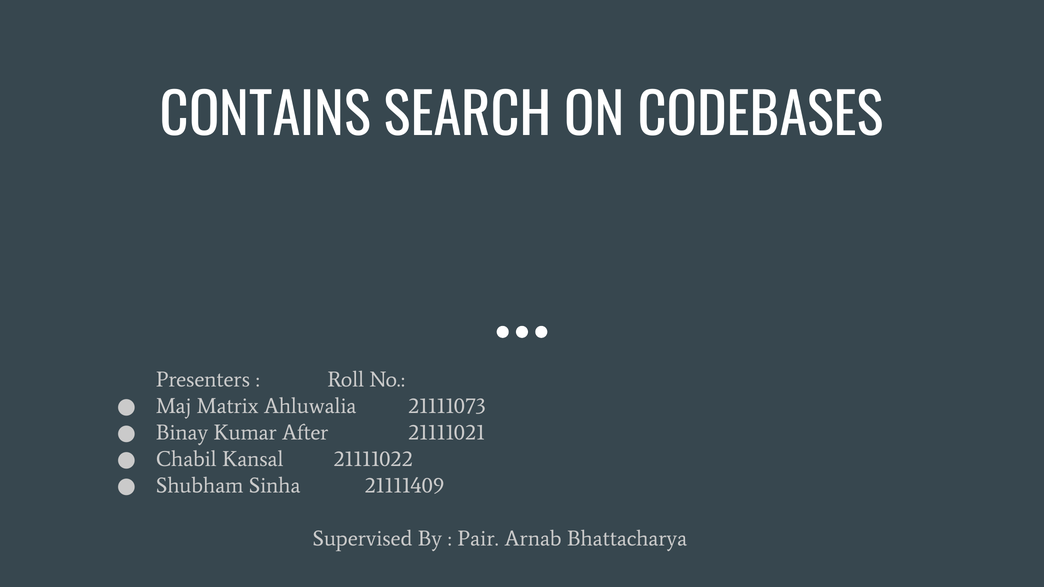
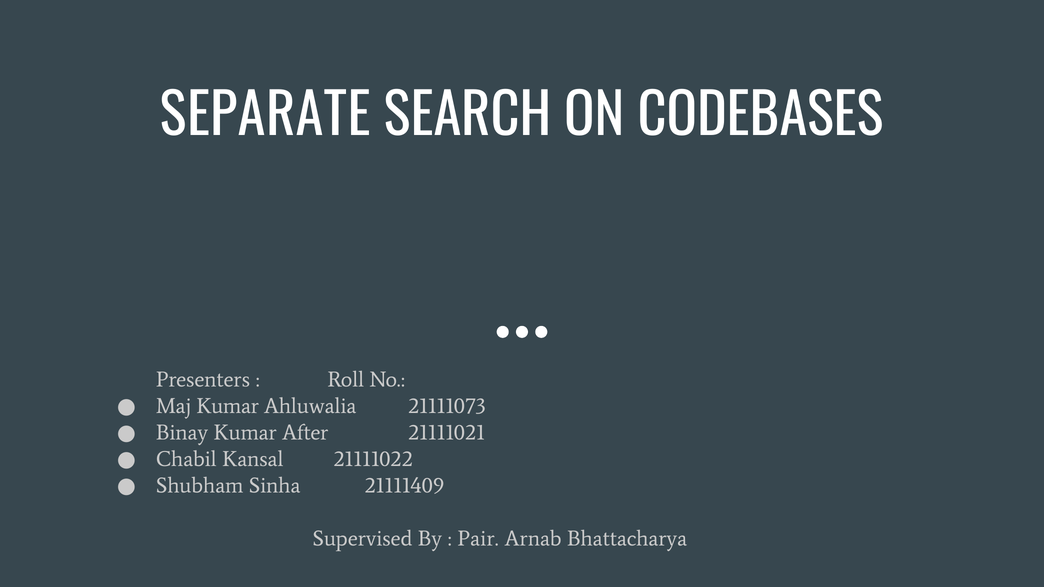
CONTAINS: CONTAINS -> SEPARATE (265, 117)
Maj Matrix: Matrix -> Kumar (228, 406)
